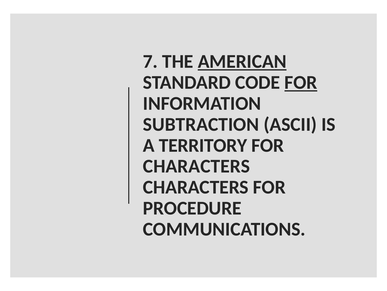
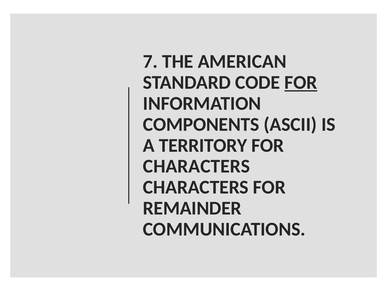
AMERICAN underline: present -> none (242, 61)
SUBTRACTION: SUBTRACTION -> COMPONENTS (201, 124)
PROCEDURE: PROCEDURE -> REMAINDER (192, 208)
